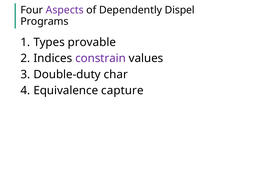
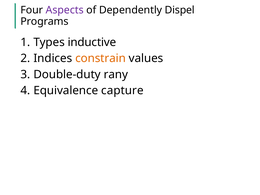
provable: provable -> inductive (92, 42)
constrain colour: purple -> orange (101, 58)
char: char -> rany (116, 74)
